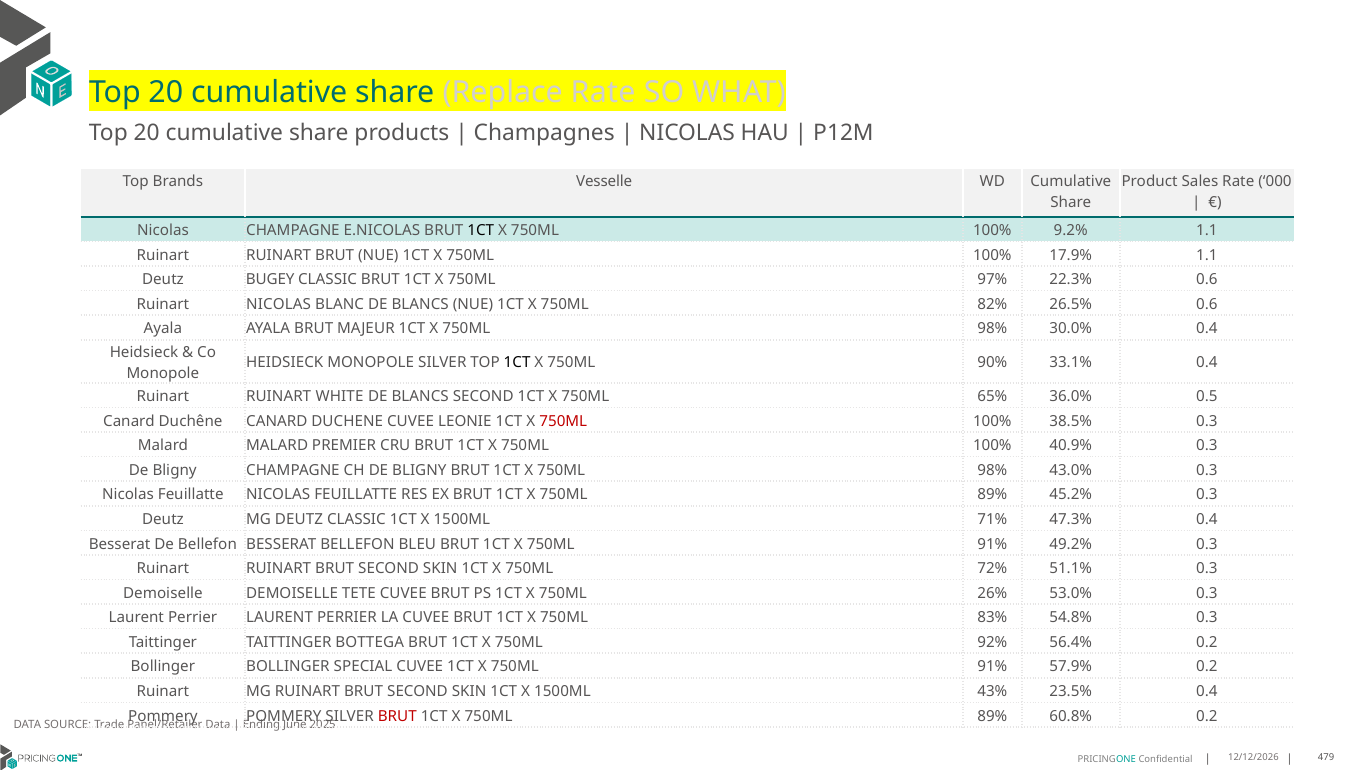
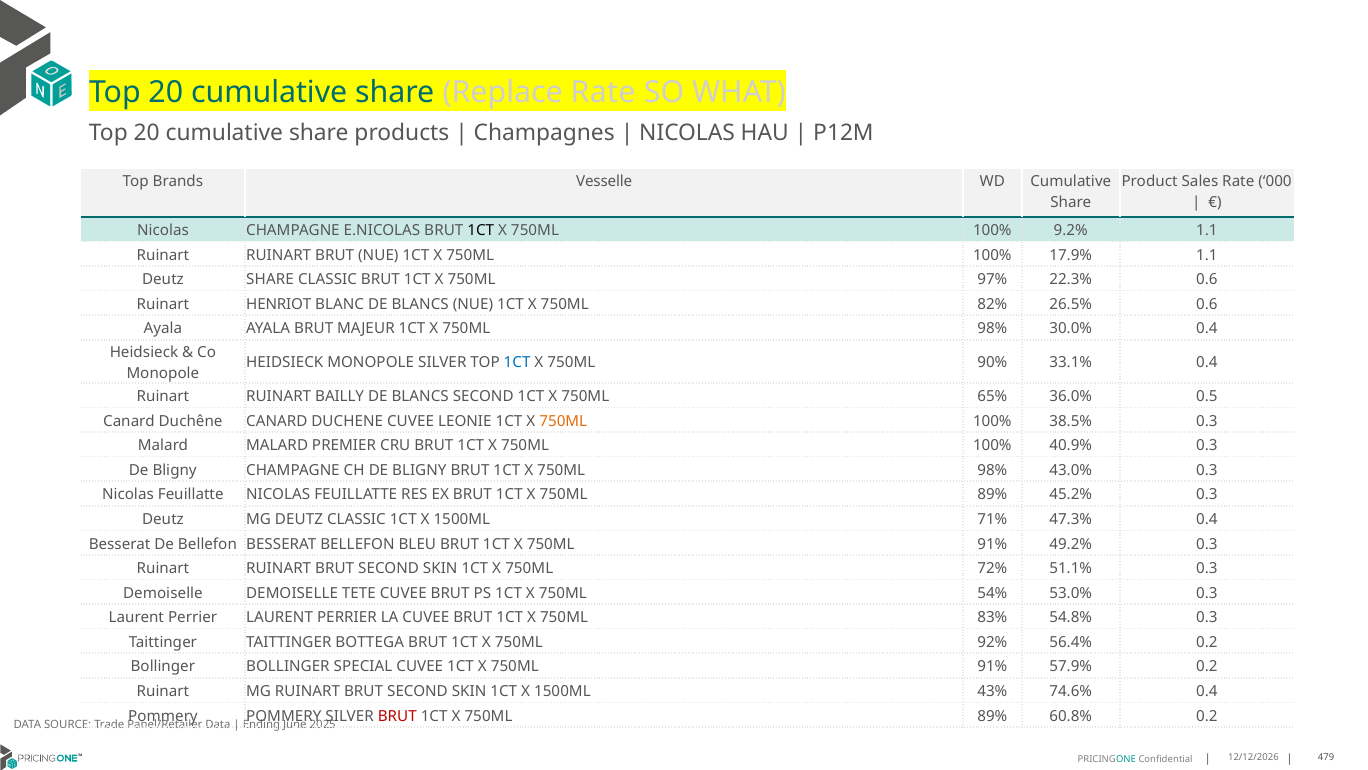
Deutz BUGEY: BUGEY -> SHARE (270, 280)
Ruinart NICOLAS: NICOLAS -> HENRIOT (279, 304)
1CT colour: black -> blue (517, 363)
WHITE: WHITE -> BAILLY (340, 396)
750ML colour: red -> orange (563, 421)
26%: 26% -> 54% (992, 593)
23.5%: 23.5% -> 74.6% (1071, 691)
